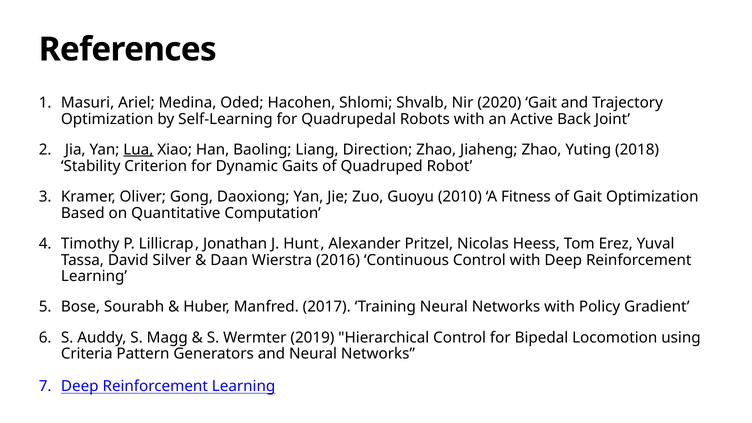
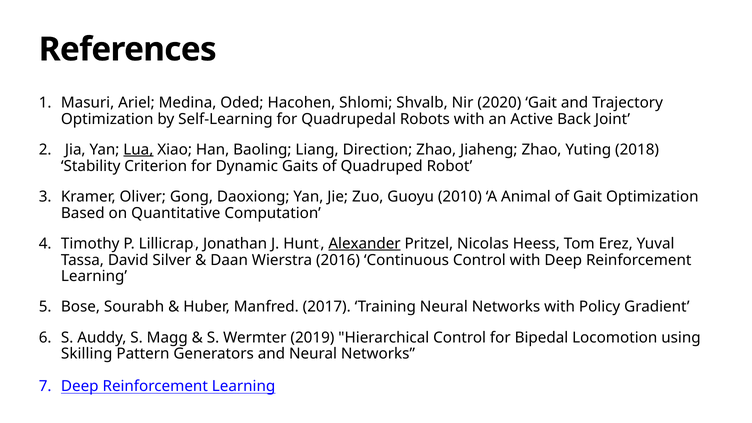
Fitness: Fitness -> Animal (526, 197)
Alexander underline: none -> present (365, 244)
Criteria: Criteria -> Skilling (87, 354)
